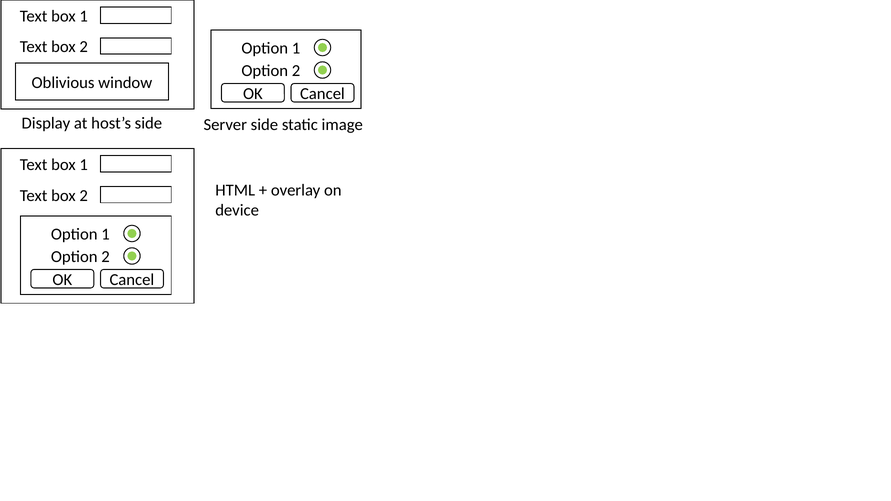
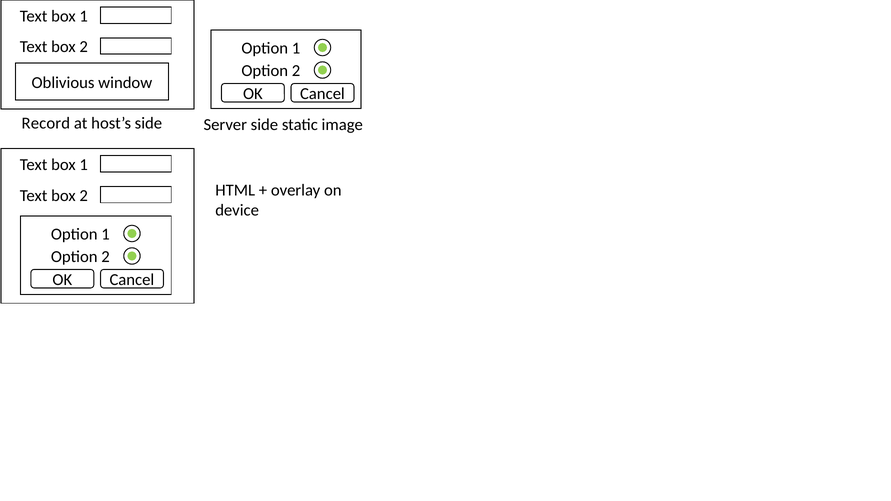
Display: Display -> Record (46, 123)
